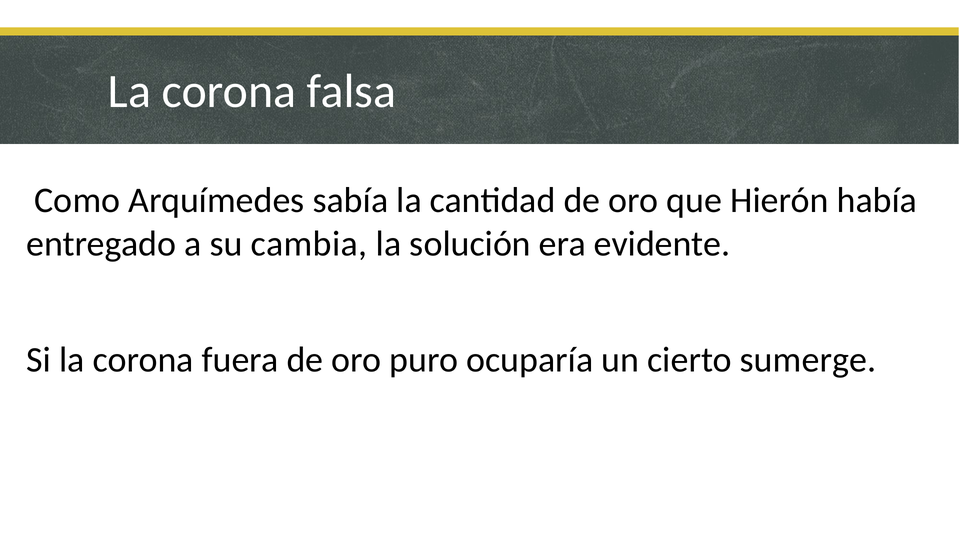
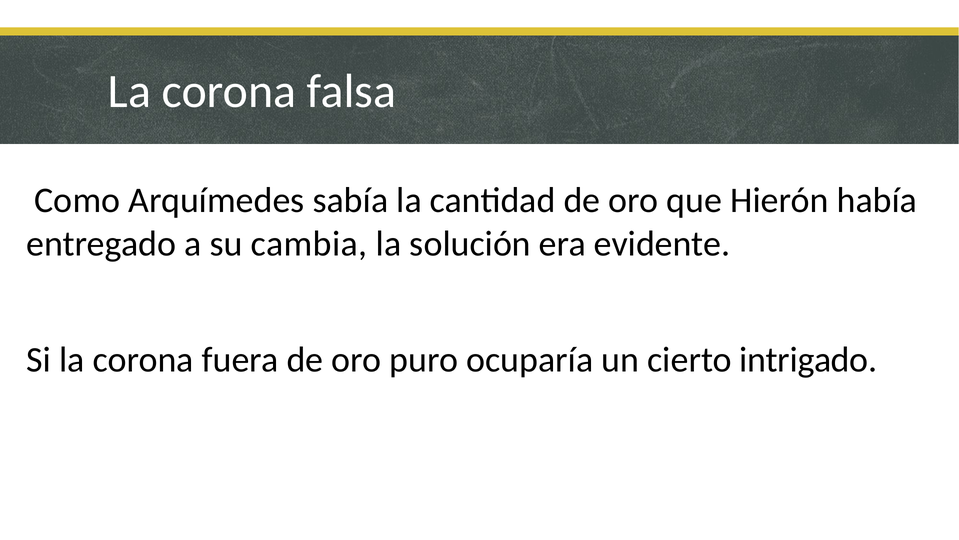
sumerge: sumerge -> intrigado (808, 360)
